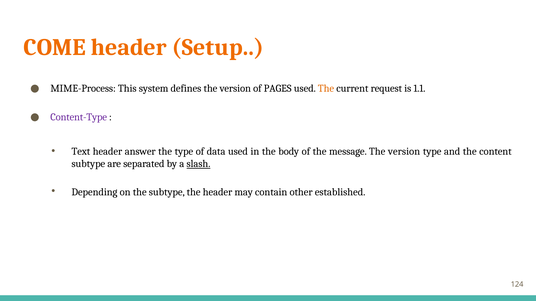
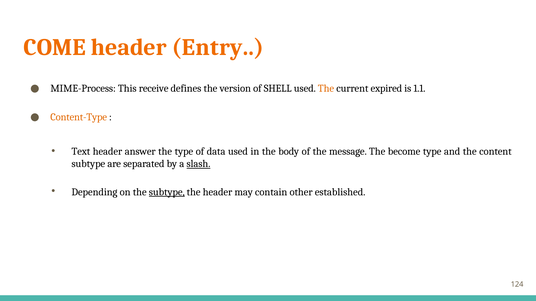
Setup: Setup -> Entry (218, 47)
system: system -> receive (154, 88)
PAGES: PAGES -> SHELL (278, 88)
request: request -> expired (386, 88)
Content-Type colour: purple -> orange (79, 117)
message The version: version -> become (404, 152)
subtype underline: none -> present (167, 192)
